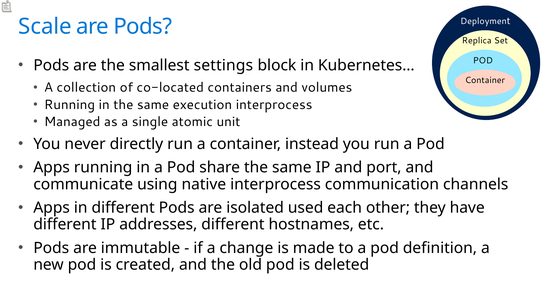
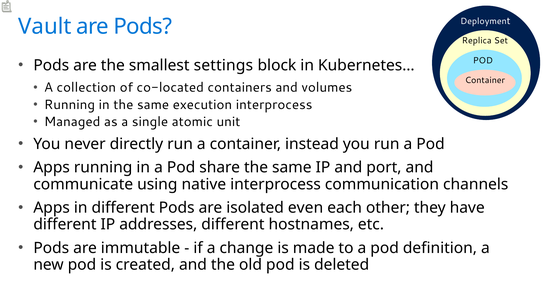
Scale: Scale -> Vault (45, 27)
used: used -> even (306, 208)
